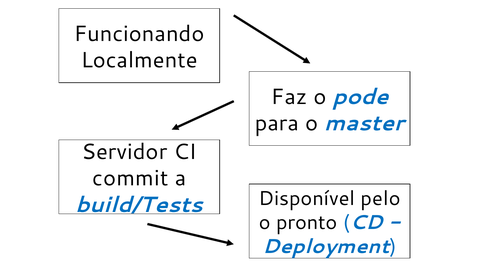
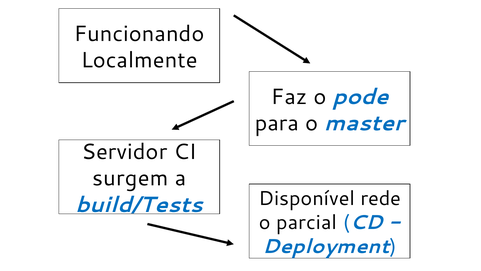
commit: commit -> surgem (130, 178)
pelo: pelo -> rede (381, 198)
pronto: pronto -> parcial (307, 222)
